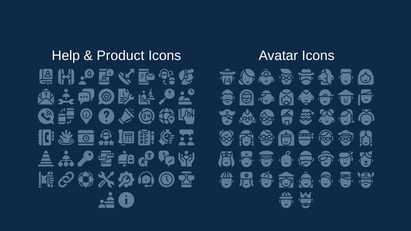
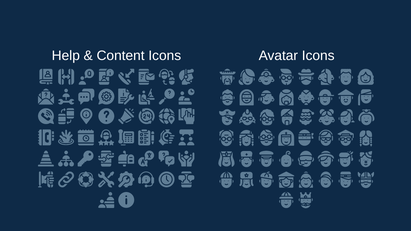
Product: Product -> Content (121, 56)
